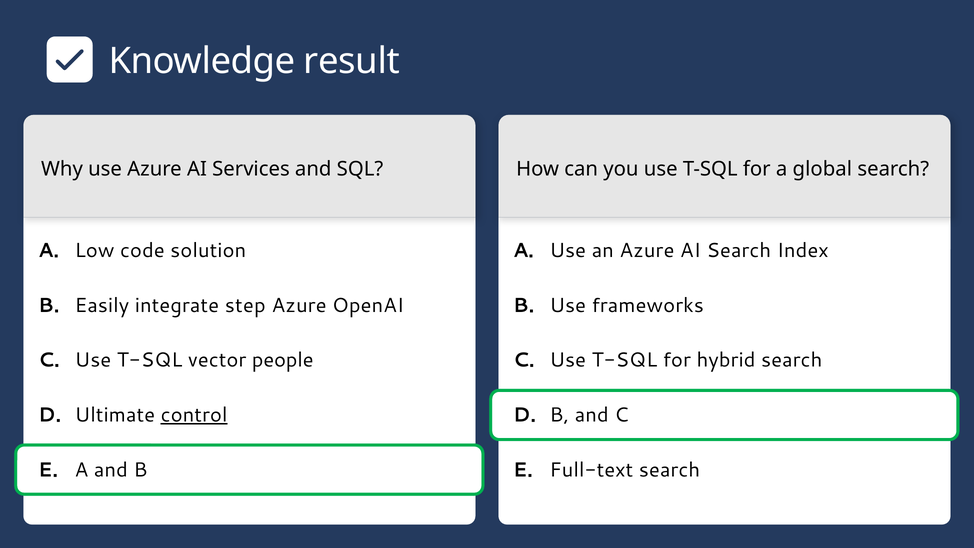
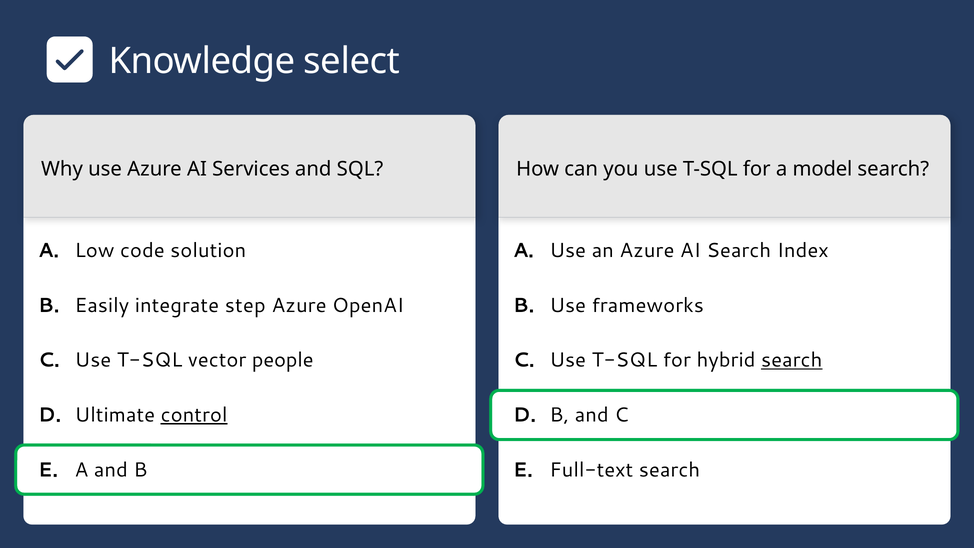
result: result -> select (352, 61)
global: global -> model (822, 169)
search underline: none -> present (792, 360)
